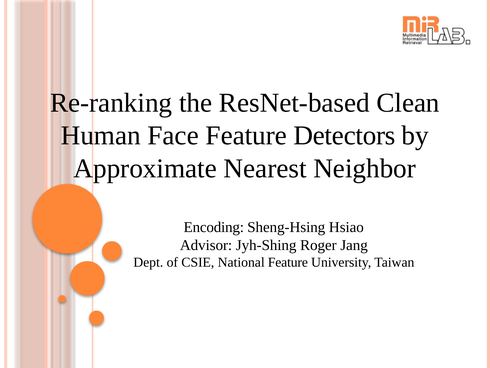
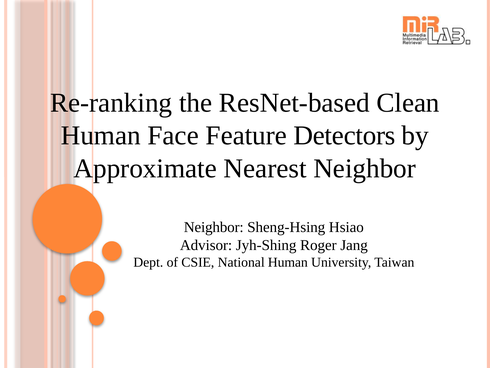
Encoding: Encoding -> Neighbor (214, 227)
National Feature: Feature -> Human (288, 262)
